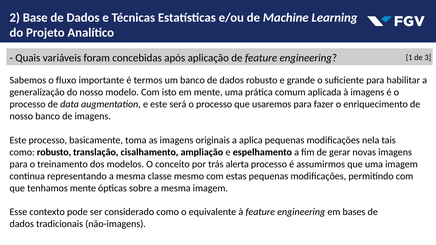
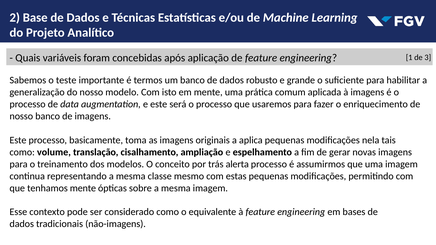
fluxo: fluxo -> teste (66, 80)
como robusto: robusto -> volume (54, 152)
